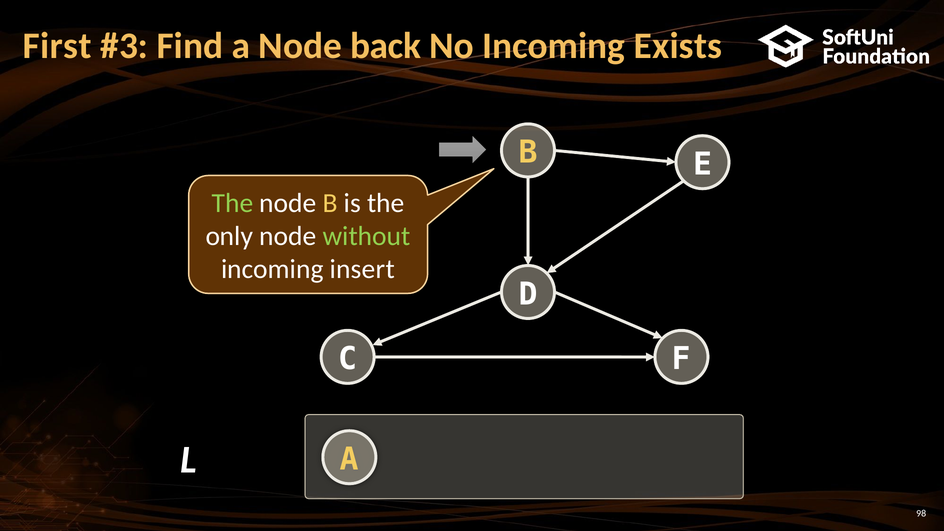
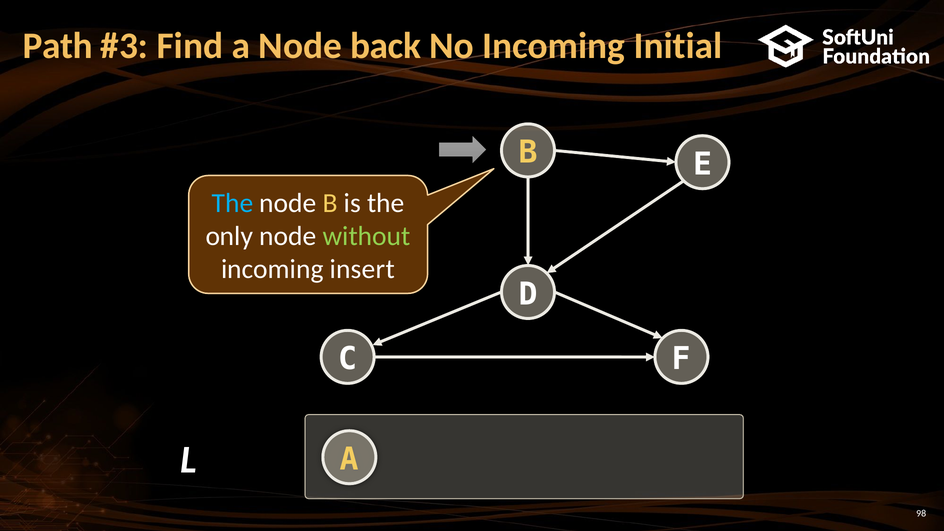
First: First -> Path (58, 46)
Exists: Exists -> Initial (678, 46)
The colour: light green -> light blue (233, 203)
